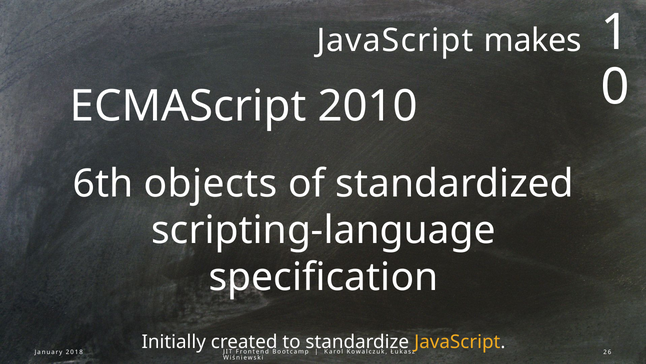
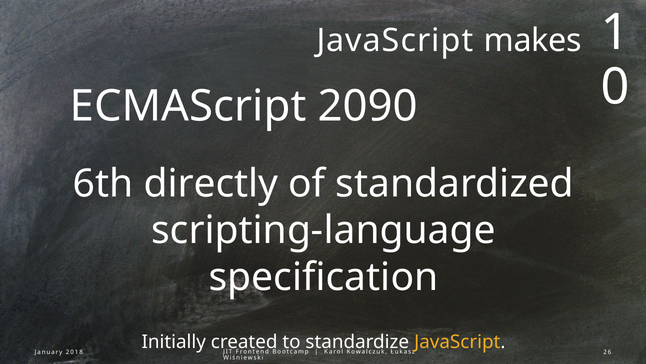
2010: 2010 -> 2090 (368, 106)
objects: objects -> directly (211, 183)
